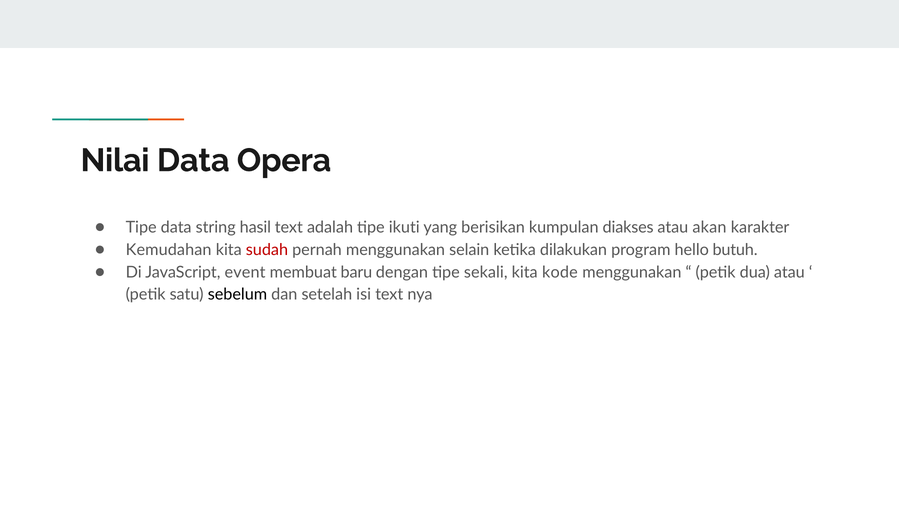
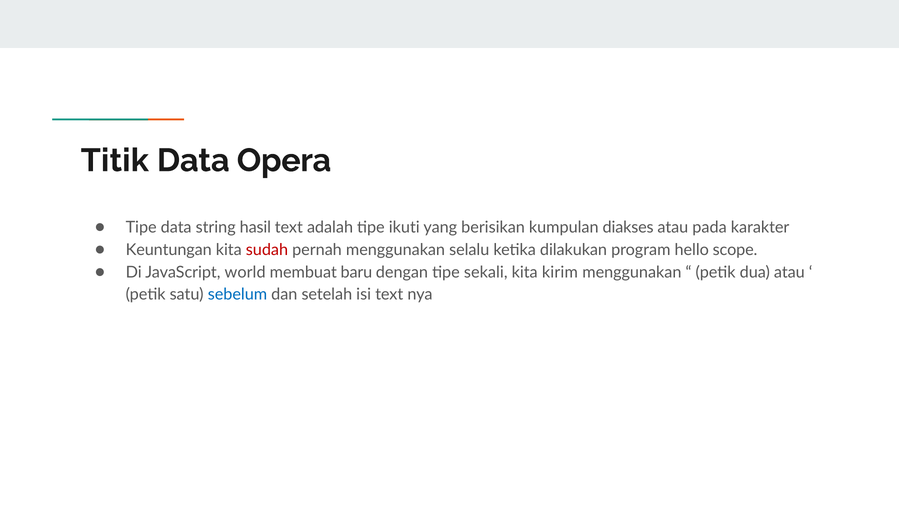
Nilai: Nilai -> Titik (115, 160)
akan: akan -> pada (710, 227)
Kemudahan: Kemudahan -> Keuntungan (169, 250)
selain: selain -> selalu (469, 250)
butuh: butuh -> scope (735, 250)
event: event -> world (245, 272)
kode: kode -> kirim (560, 272)
sebelum colour: black -> blue (237, 294)
